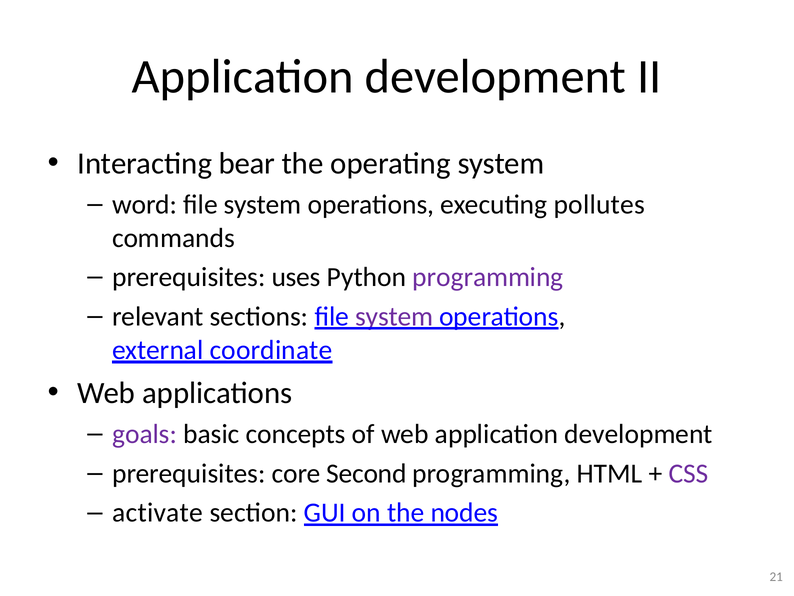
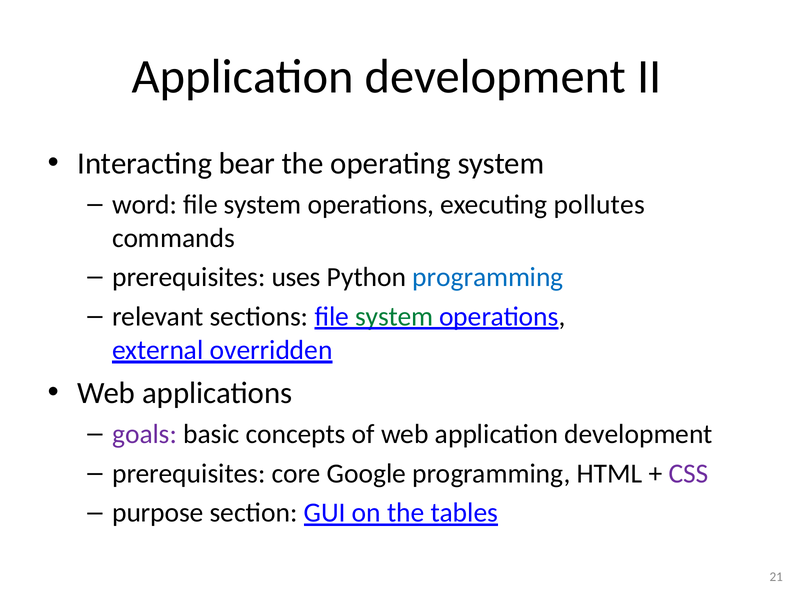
programming colour: purple -> blue (488, 277)
system colour: purple -> green (394, 316)
coordinate: coordinate -> overridden (271, 350)
Second: Second -> Google (366, 473)
activate: activate -> purpose (158, 512)
nodes: nodes -> tables (464, 512)
